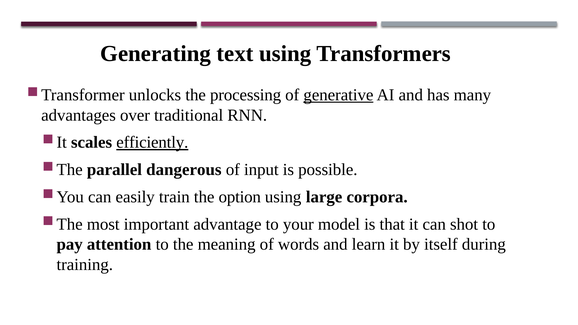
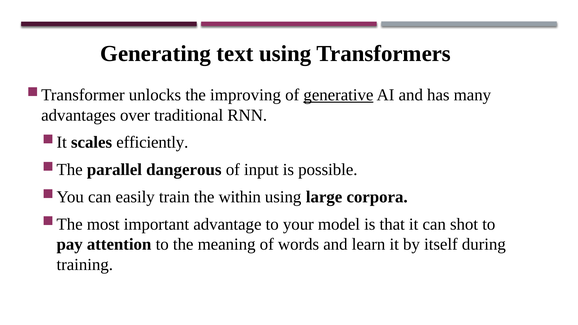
processing: processing -> improving (246, 95)
efficiently underline: present -> none (152, 142)
option: option -> within (240, 197)
